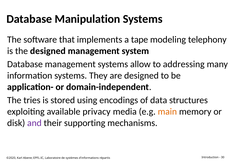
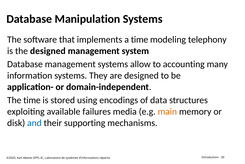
a tape: tape -> time (140, 39)
addressing: addressing -> accounting (184, 64)
The tries: tries -> time (32, 100)
privacy: privacy -> failures (97, 111)
and colour: purple -> blue (34, 122)
